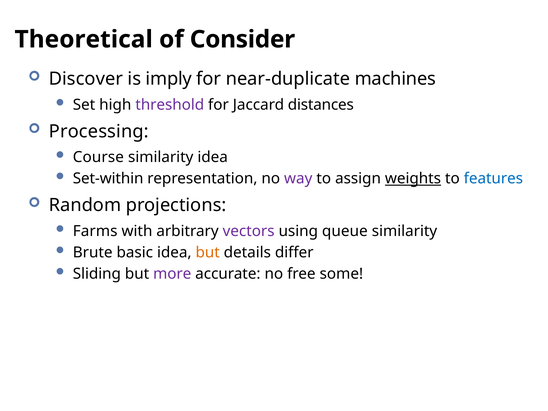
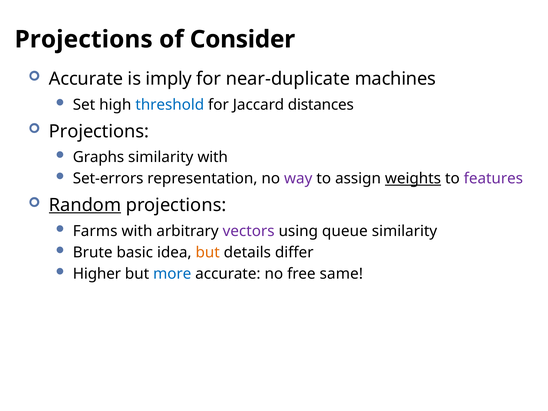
Theoretical: Theoretical -> Projections (84, 39)
Discover: Discover -> Accurate (86, 79)
threshold colour: purple -> blue (170, 105)
Processing: Processing -> Projections (99, 131)
Course: Course -> Graphs (98, 157)
similarity idea: idea -> with (213, 157)
Set-within: Set-within -> Set-errors (108, 179)
features colour: blue -> purple (493, 179)
Random underline: none -> present (85, 205)
Sliding: Sliding -> Higher (97, 274)
more colour: purple -> blue (172, 274)
some: some -> same (341, 274)
